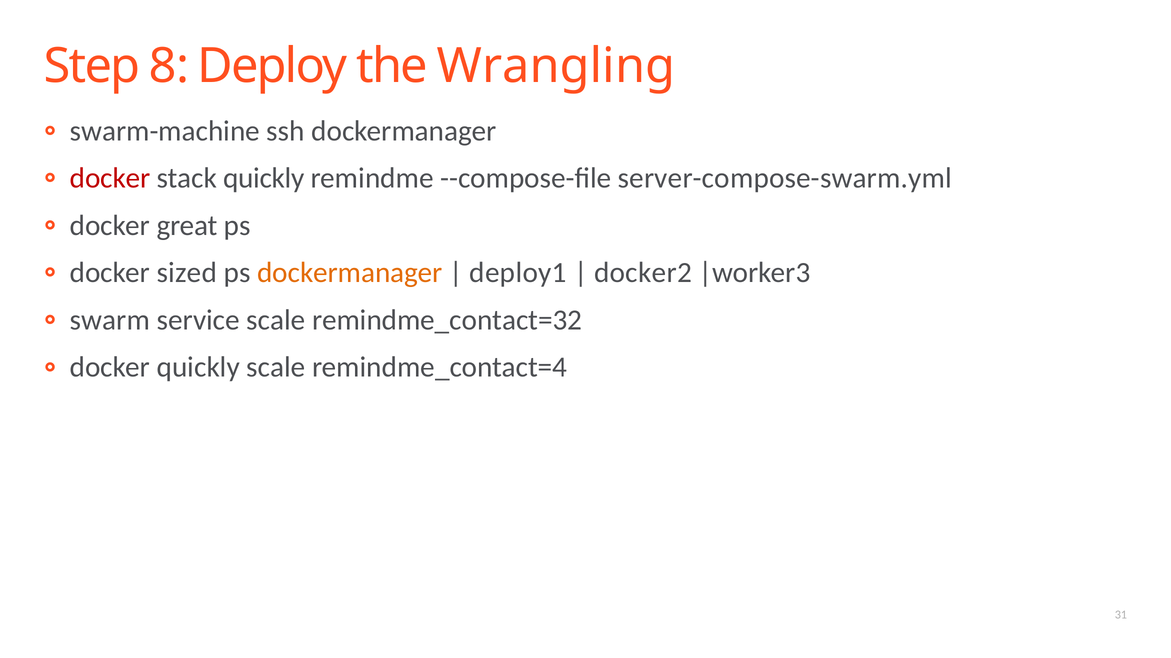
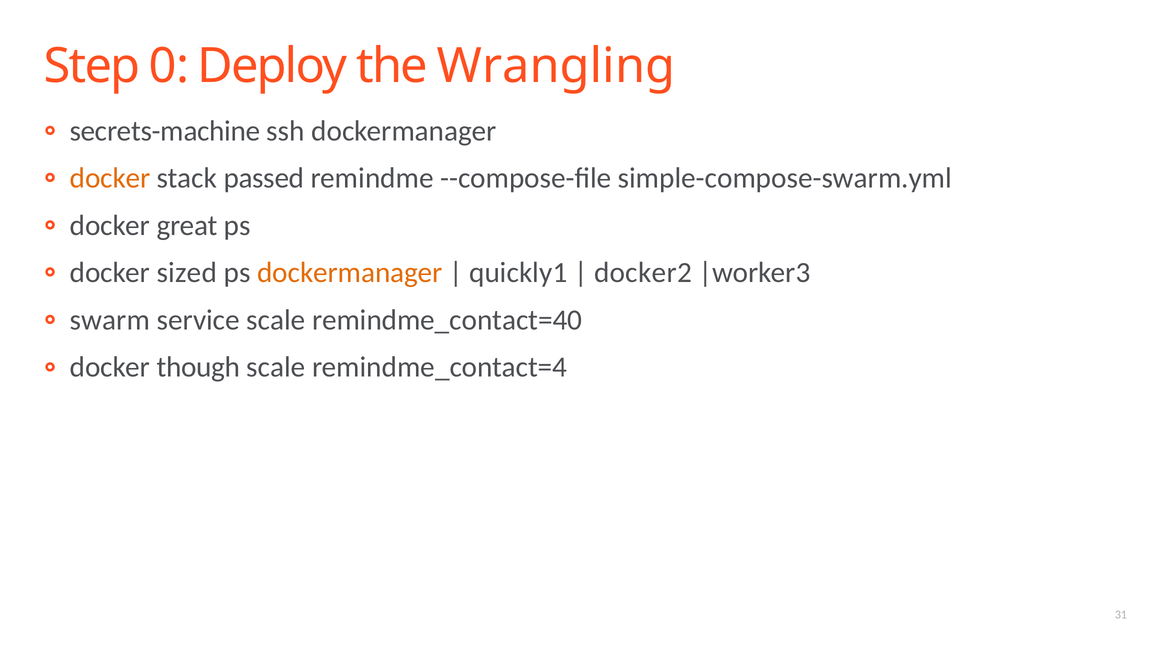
8: 8 -> 0 (169, 66)
swarm-machine: swarm-machine -> secrets-machine (165, 131)
docker colour: red -> orange (110, 178)
stack quickly: quickly -> passed (264, 178)
server-compose-swarm.yml: server-compose-swarm.yml -> simple-compose-swarm.yml (785, 178)
deploy1: deploy1 -> quickly1 (518, 273)
remindme_contact=32: remindme_contact=32 -> remindme_contact=40 (447, 320)
docker quickly: quickly -> though (198, 368)
